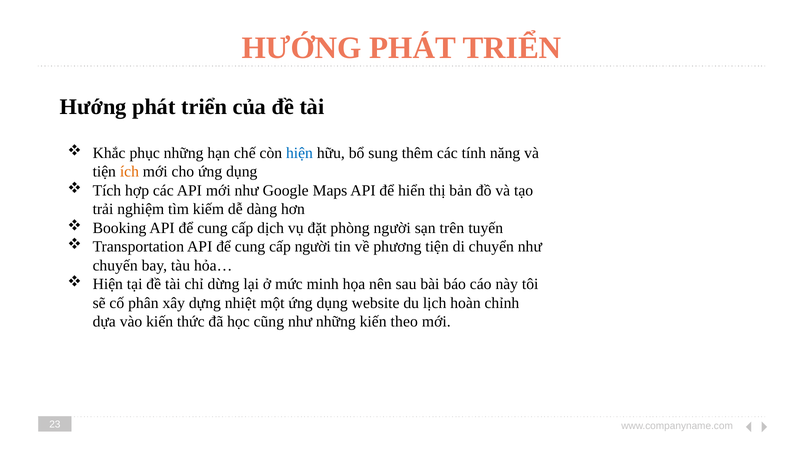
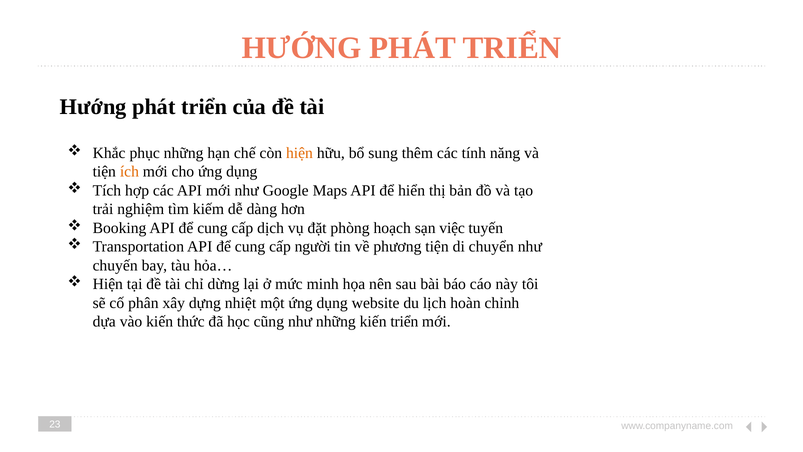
hiện colour: blue -> orange (299, 153)
phòng người: người -> hoạch (392, 228)
trên: trên -> việc (452, 228)
kiến theo: theo -> triển (404, 322)
